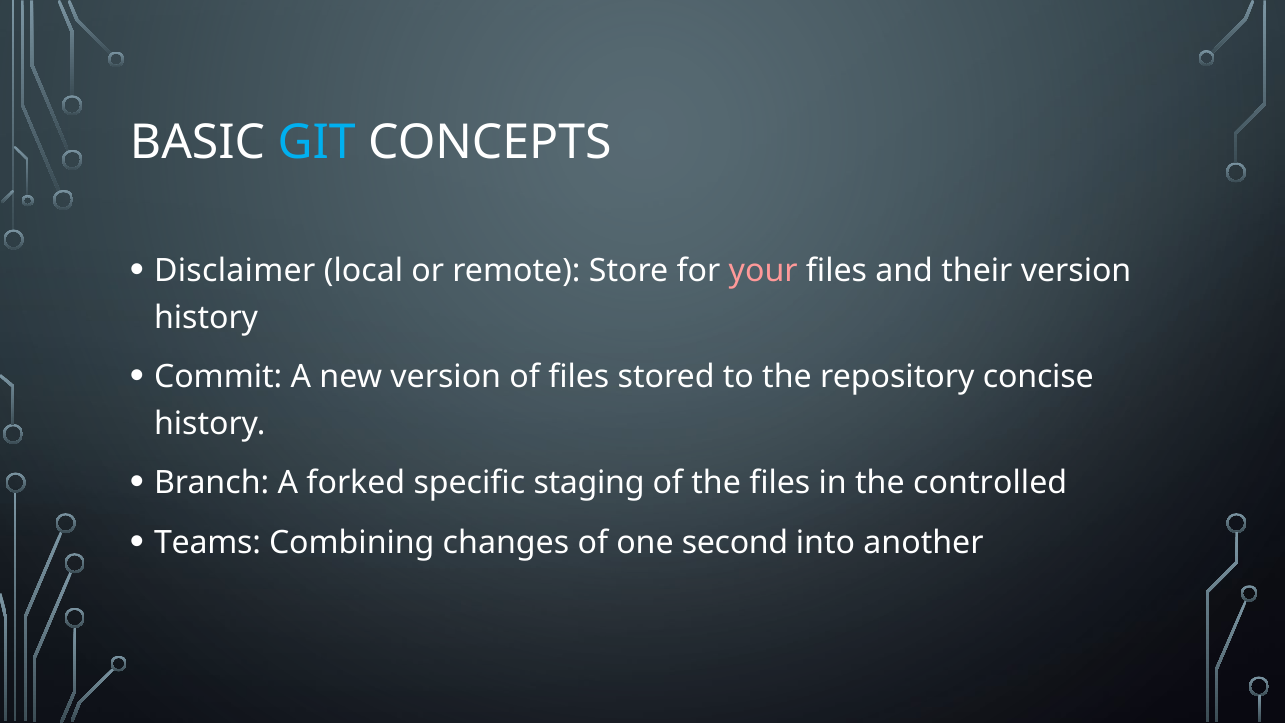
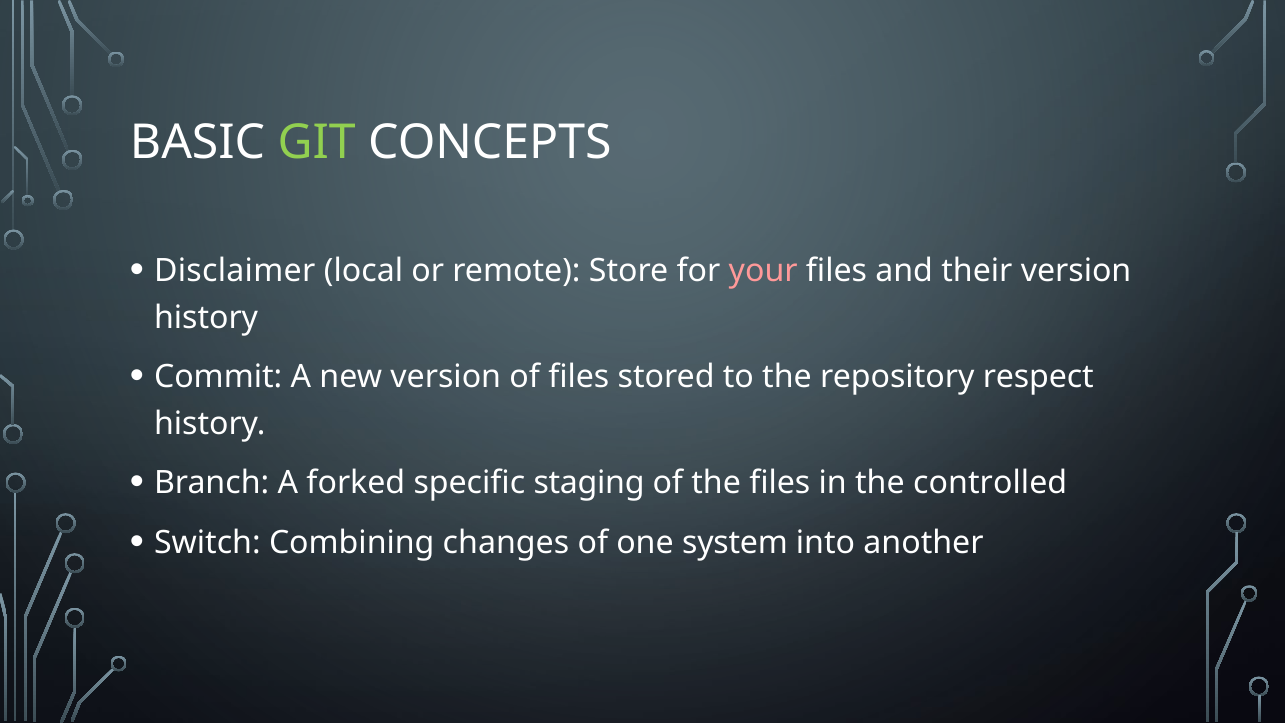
GIT colour: light blue -> light green (317, 143)
concise: concise -> respect (1038, 377)
Teams: Teams -> Switch (207, 543)
second: second -> system (735, 543)
